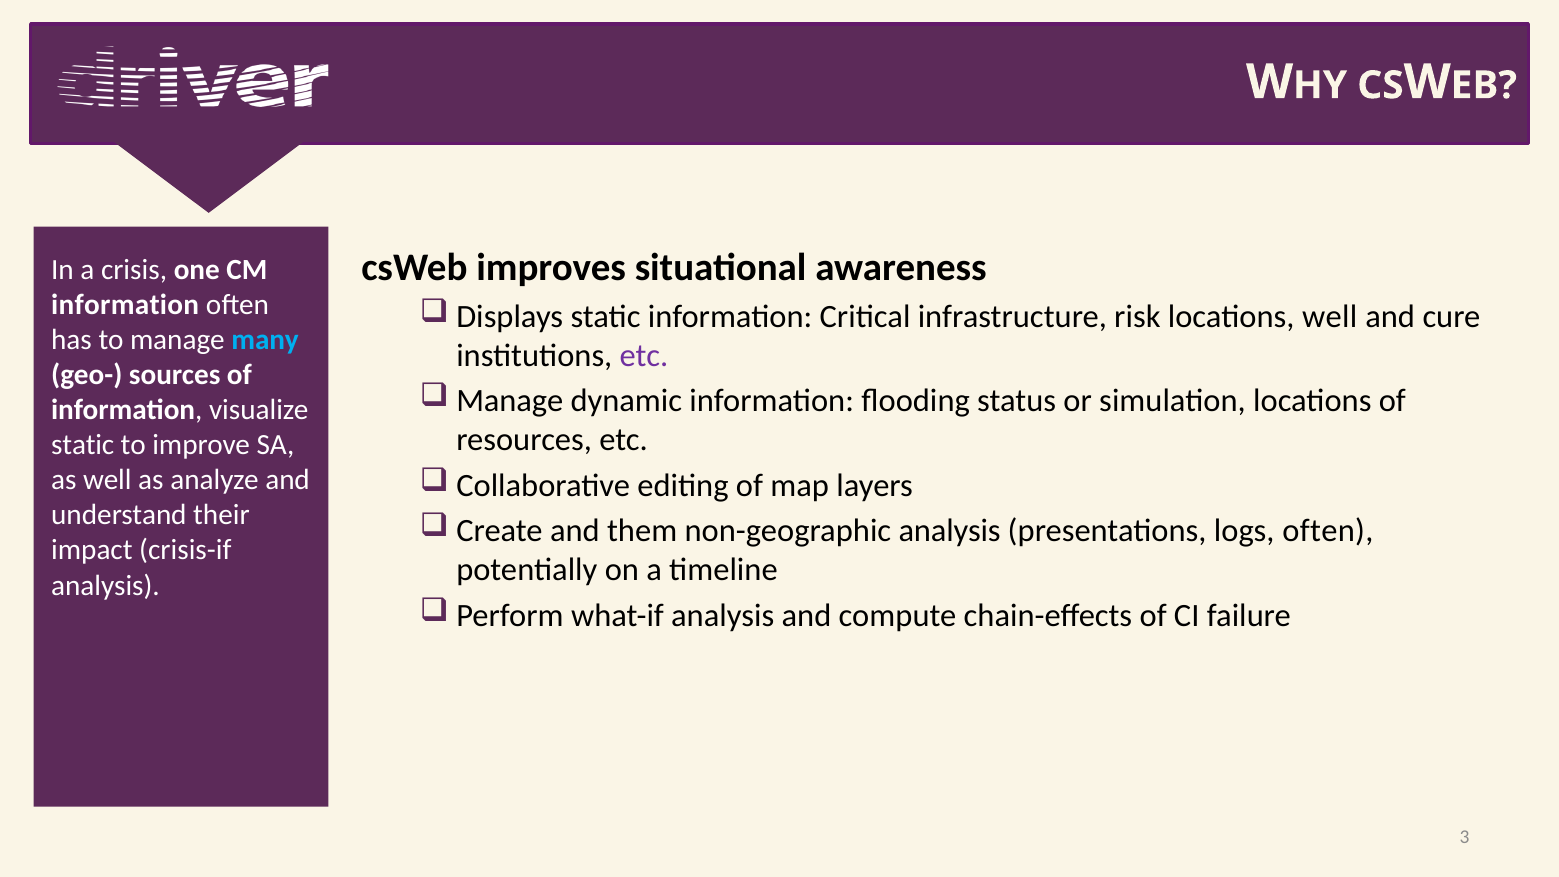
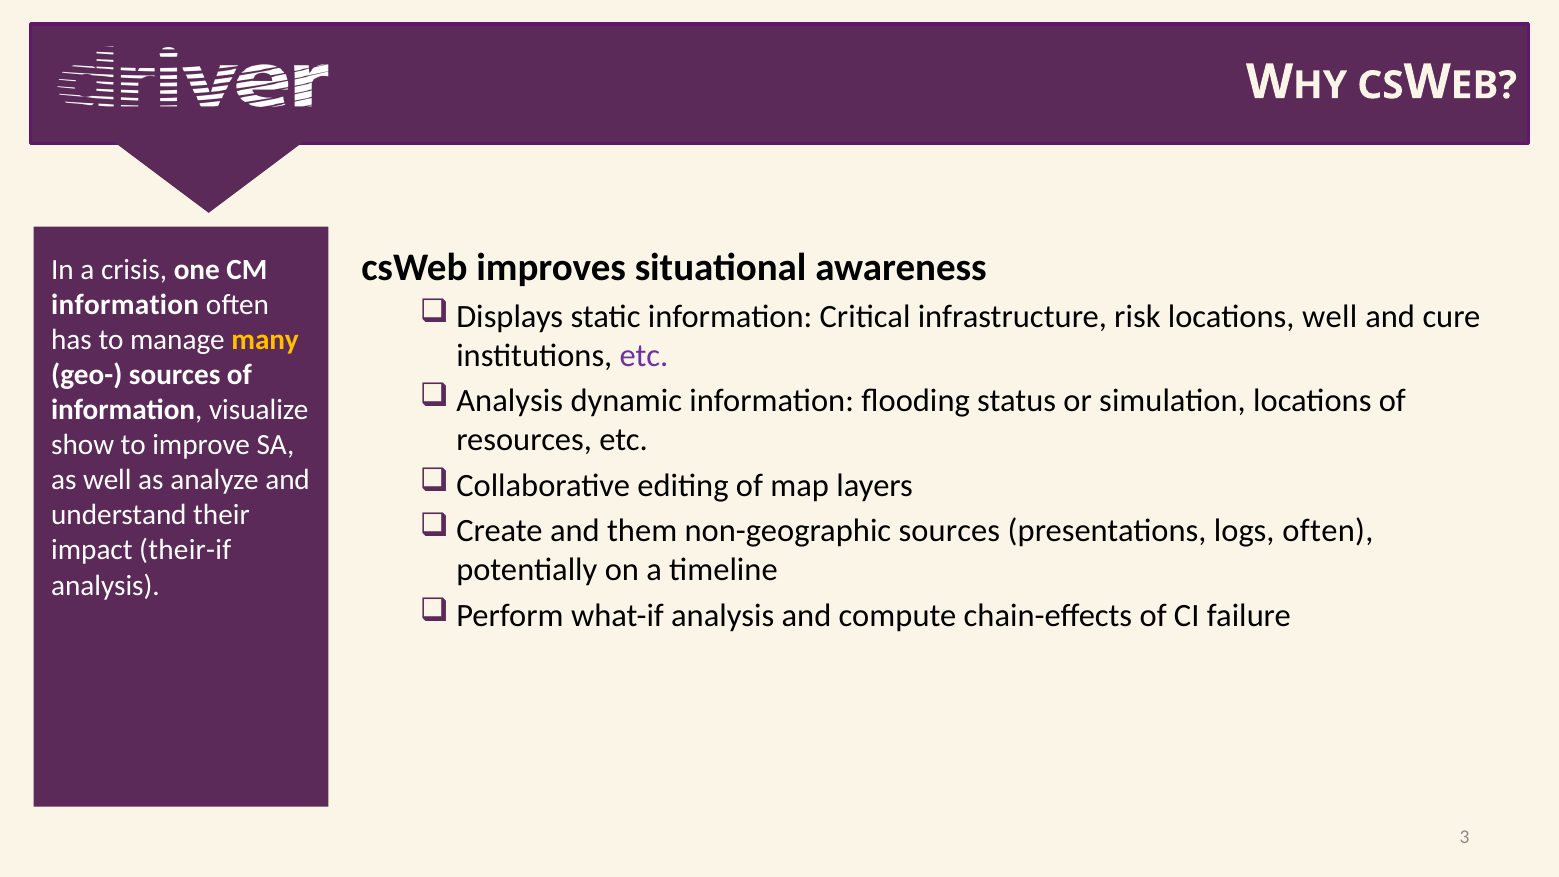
many colour: light blue -> yellow (265, 340)
Manage: Manage -> Analysis (510, 401)
static: static -> show (83, 445)
non-geographic analysis: analysis -> sources (949, 531)
crisis-if: crisis-if -> their-if (185, 550)
